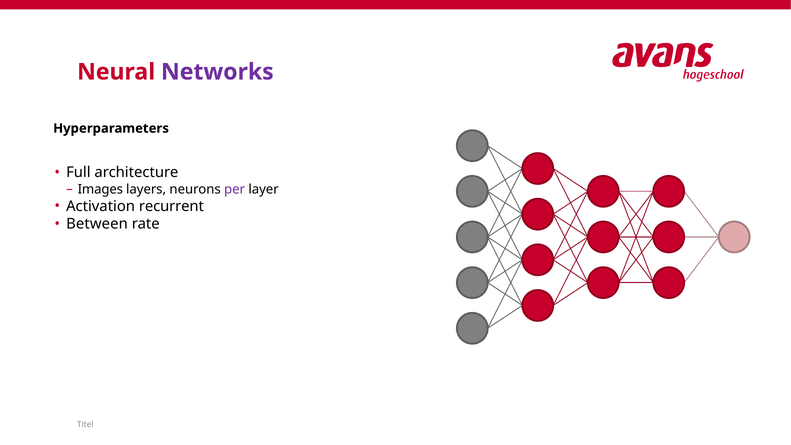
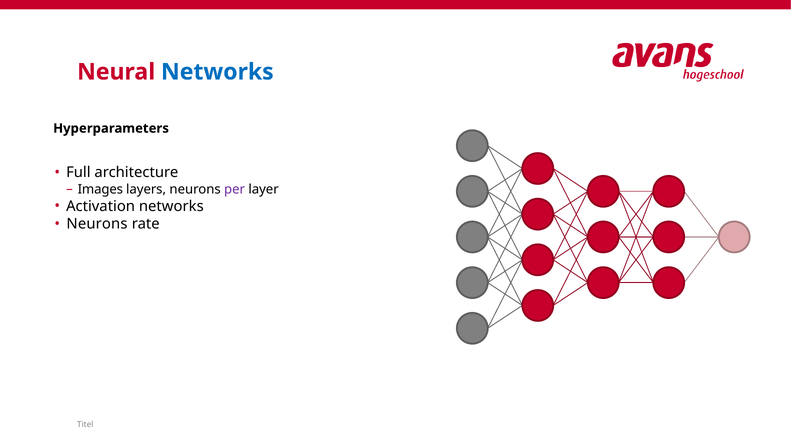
Networks colour: purple -> blue (217, 72)
Activation recurrent: recurrent -> networks (171, 206)
Between: Between -> Neurons (97, 224)
